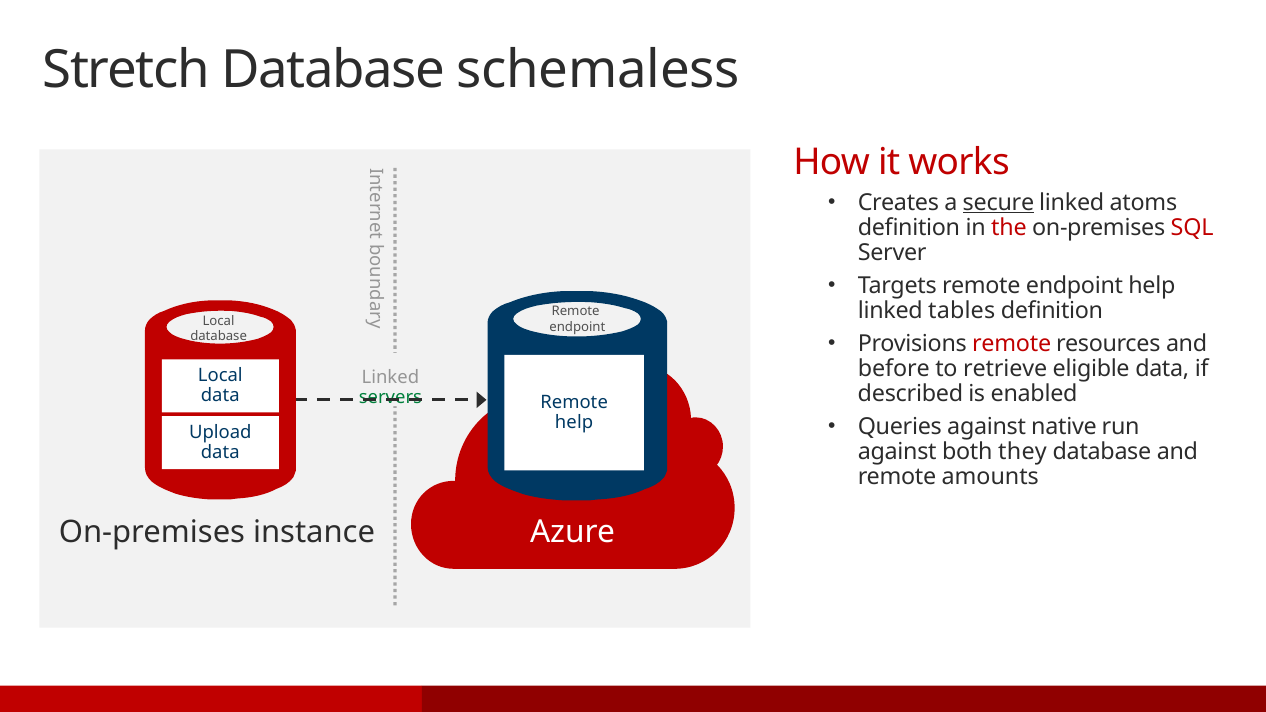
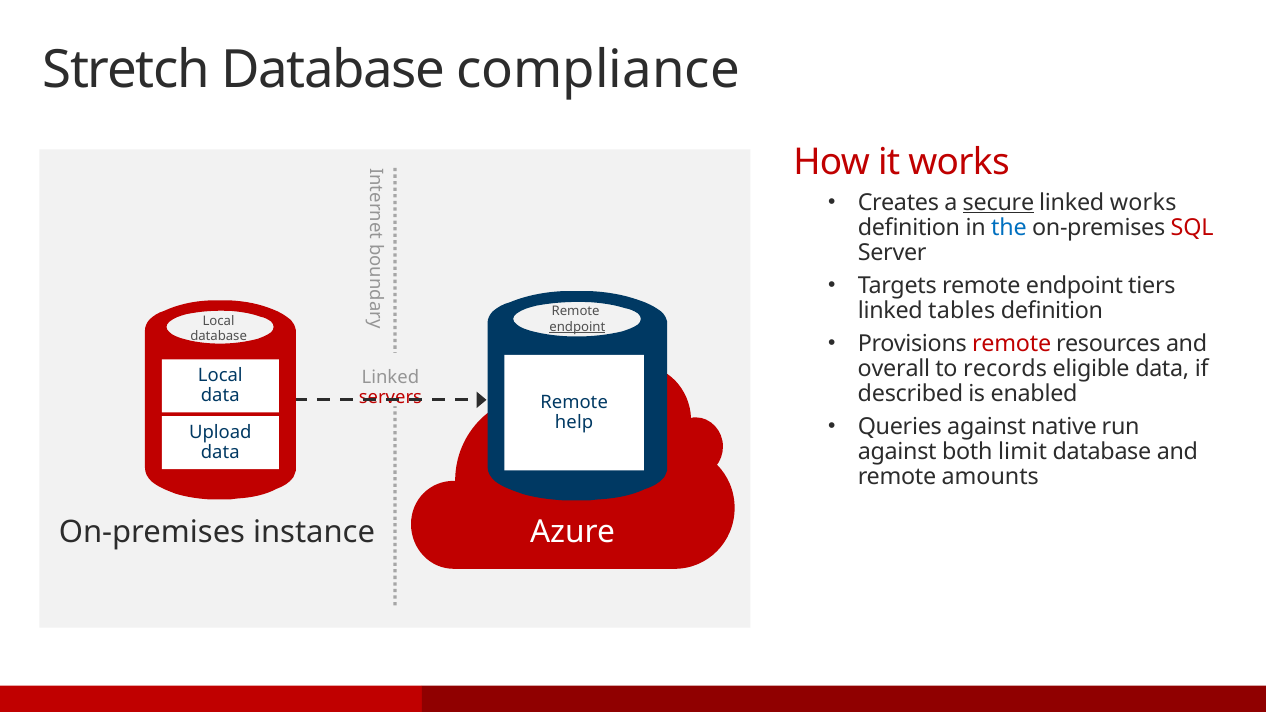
schemaless: schemaless -> compliance (598, 70)
linked atoms: atoms -> works (1143, 202)
the colour: red -> blue (1009, 228)
endpoint help: help -> tiers (1152, 286)
endpoint underline: none -> present (577, 327)
before: before -> overall (894, 369)
retrieve: retrieve -> records (1005, 369)
servers colour: green -> red (390, 398)
they: they -> limit (1023, 452)
